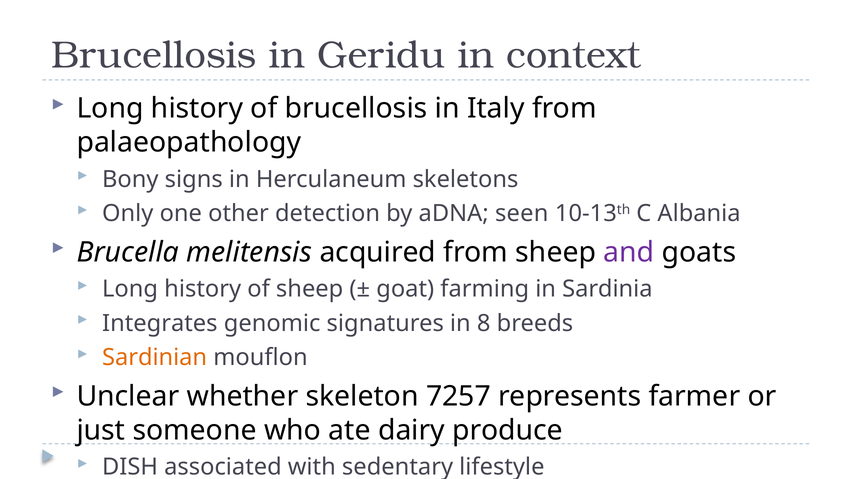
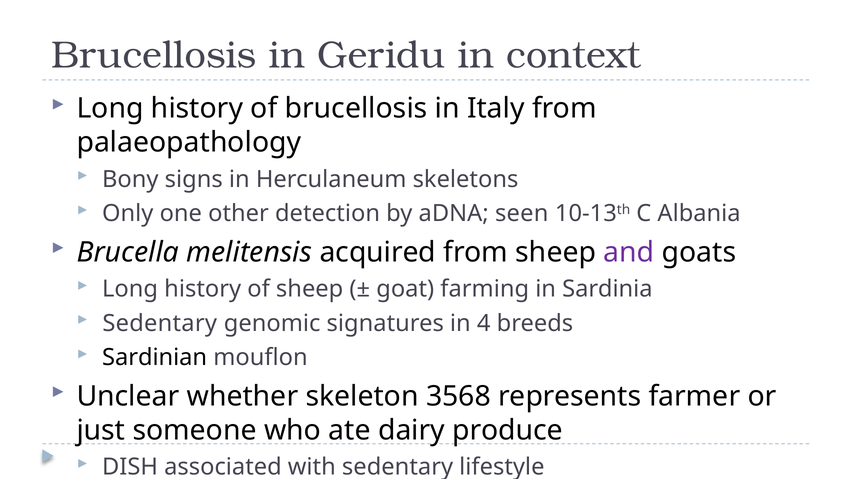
Integrates: Integrates -> Sedentary (160, 324)
8: 8 -> 4 (484, 324)
Sardinian colour: orange -> black (155, 358)
7257: 7257 -> 3568 (459, 397)
